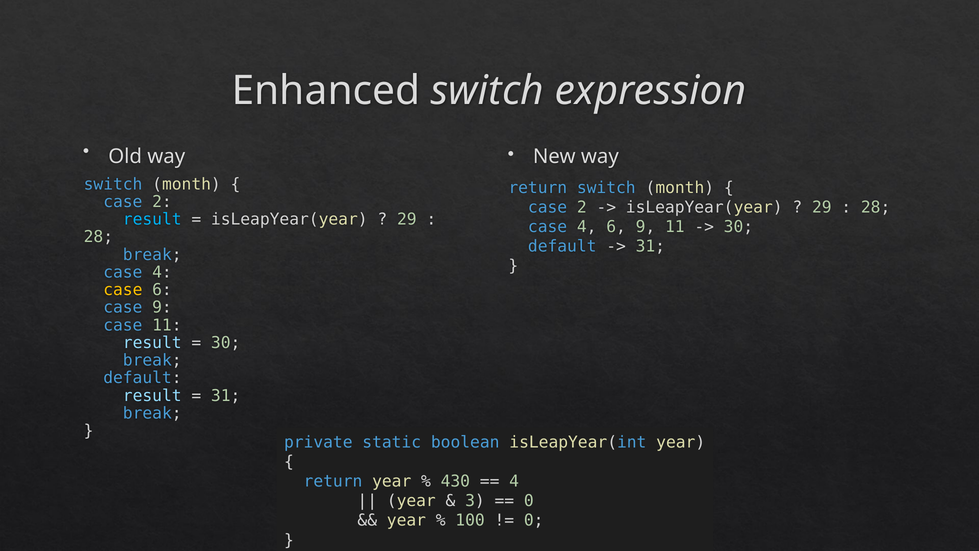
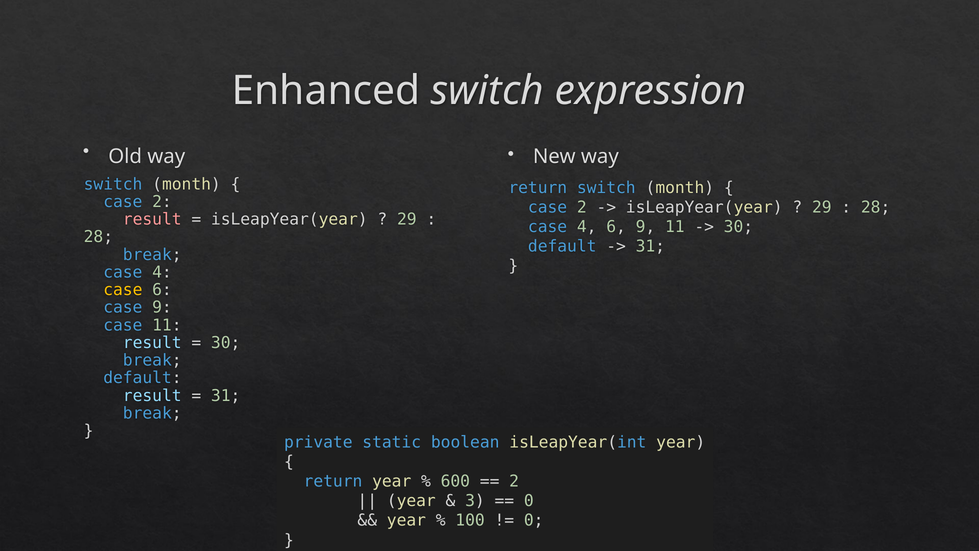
result colour: light blue -> pink (152, 219)
430: 430 -> 600 (455, 481)
4: 4 -> 2 (514, 481)
